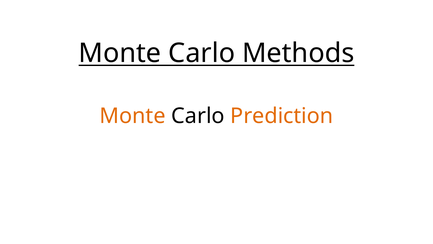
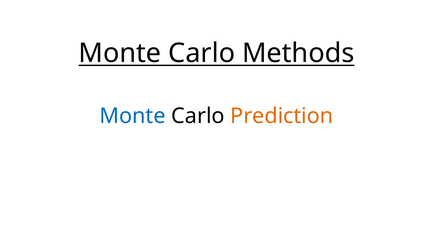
Monte colour: orange -> blue (133, 116)
